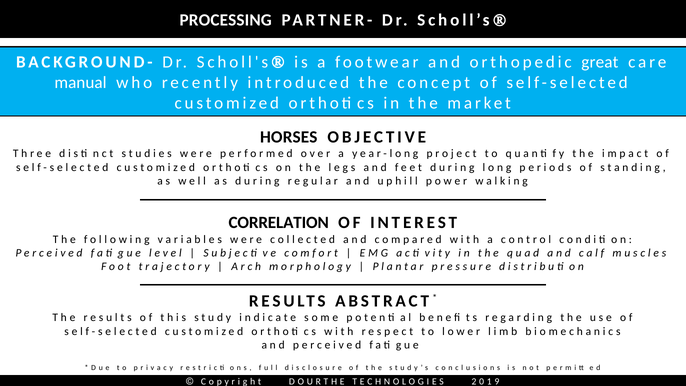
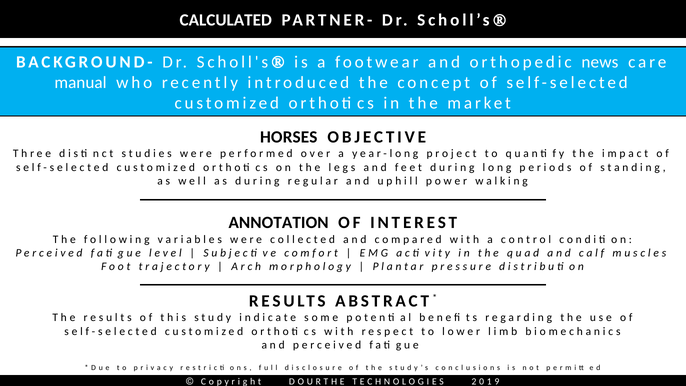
PROCESSING: PROCESSING -> CALCULATED (226, 20)
great: great -> news (600, 62)
CORRELATION: CORRELATION -> ANNOTATION (279, 222)
